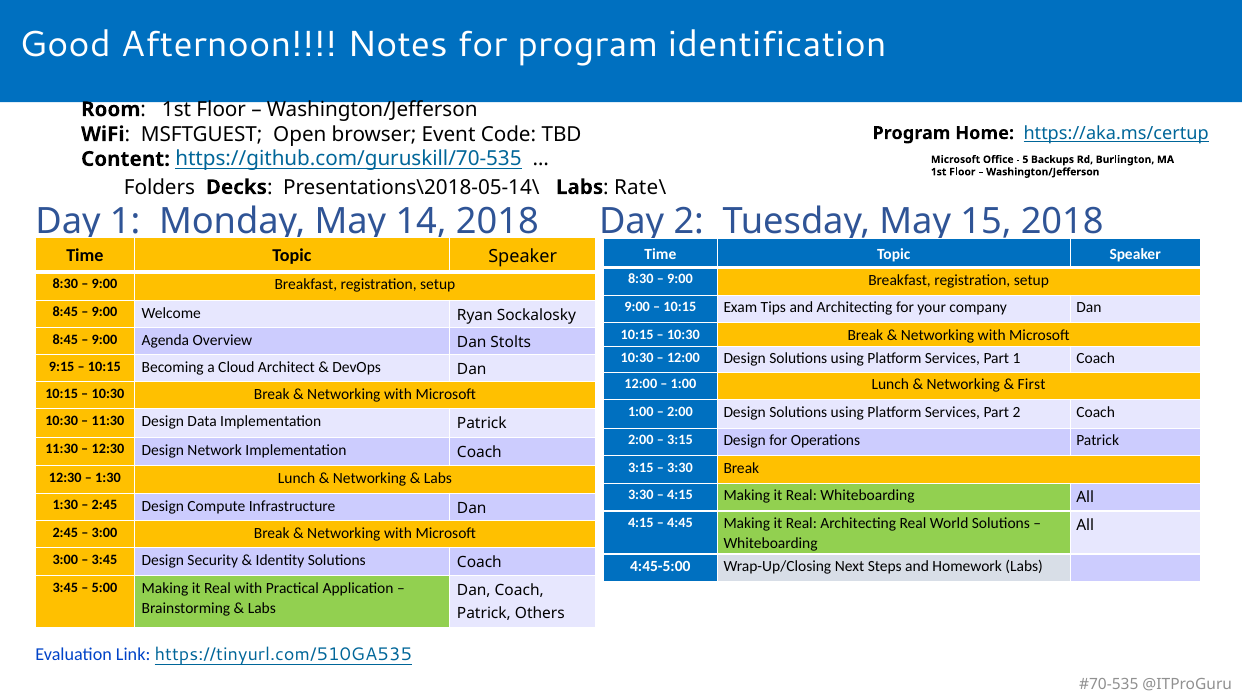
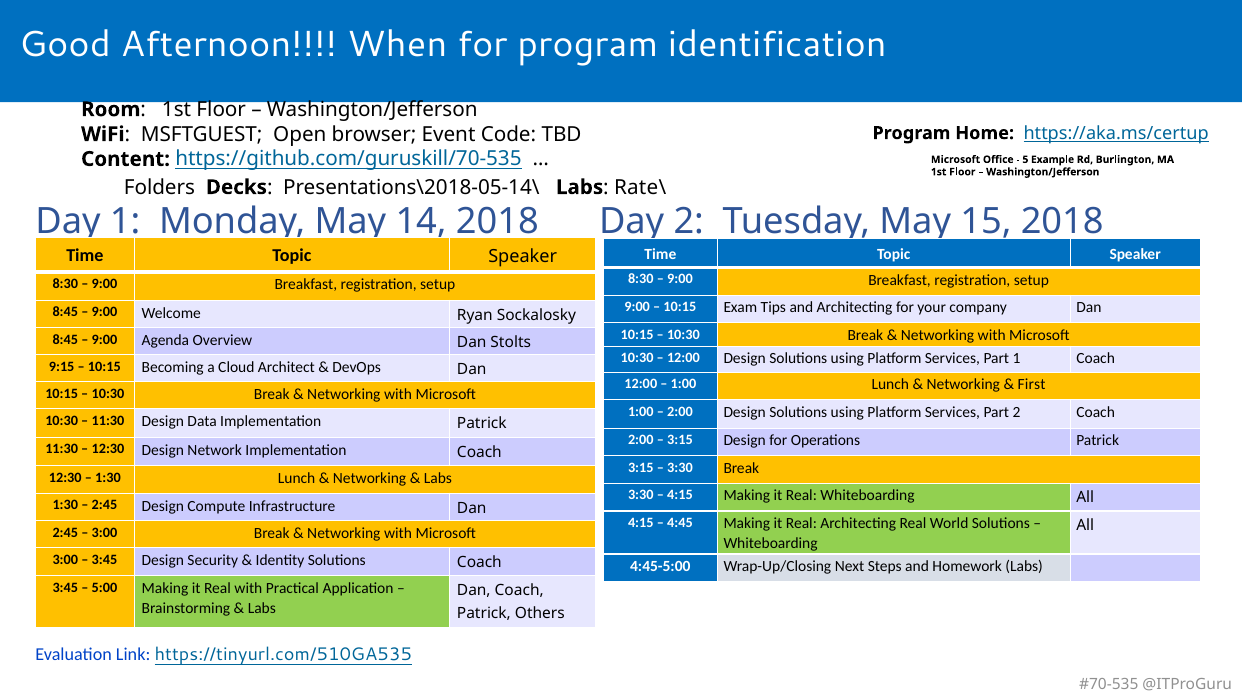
Notes: Notes -> When (397, 45)
Backups: Backups -> Example (1053, 159)
